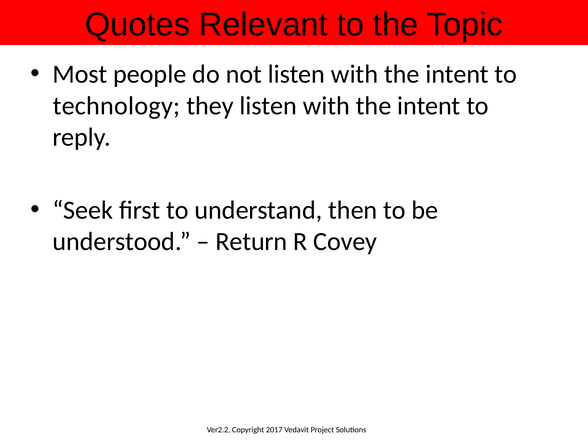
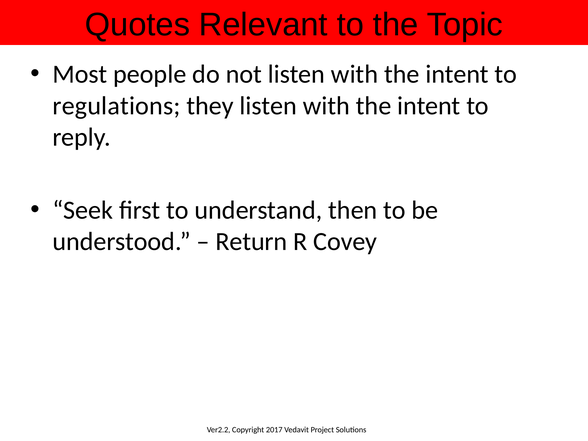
technology: technology -> regulations (116, 106)
